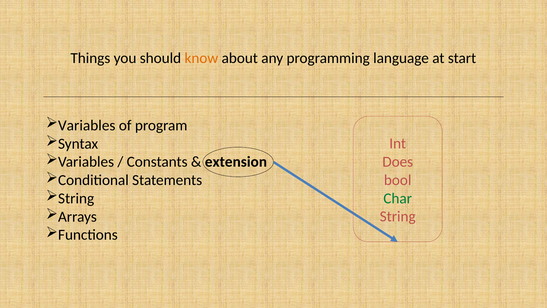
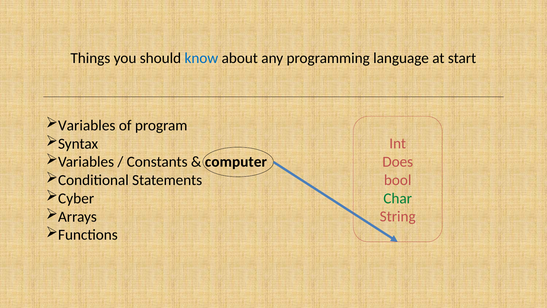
know colour: orange -> blue (201, 58)
extension: extension -> computer (236, 162)
String: String -> Cyber (76, 198)
